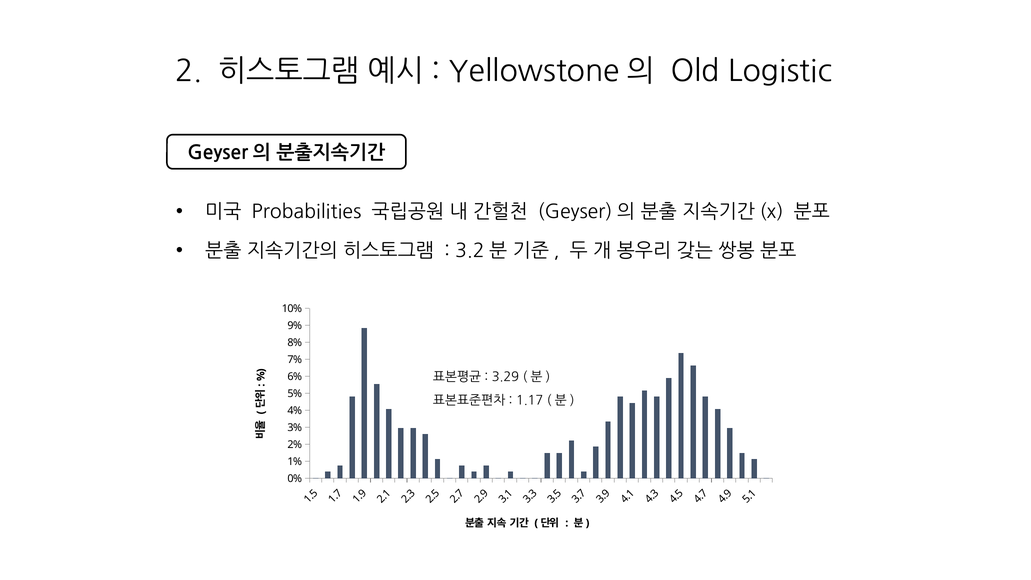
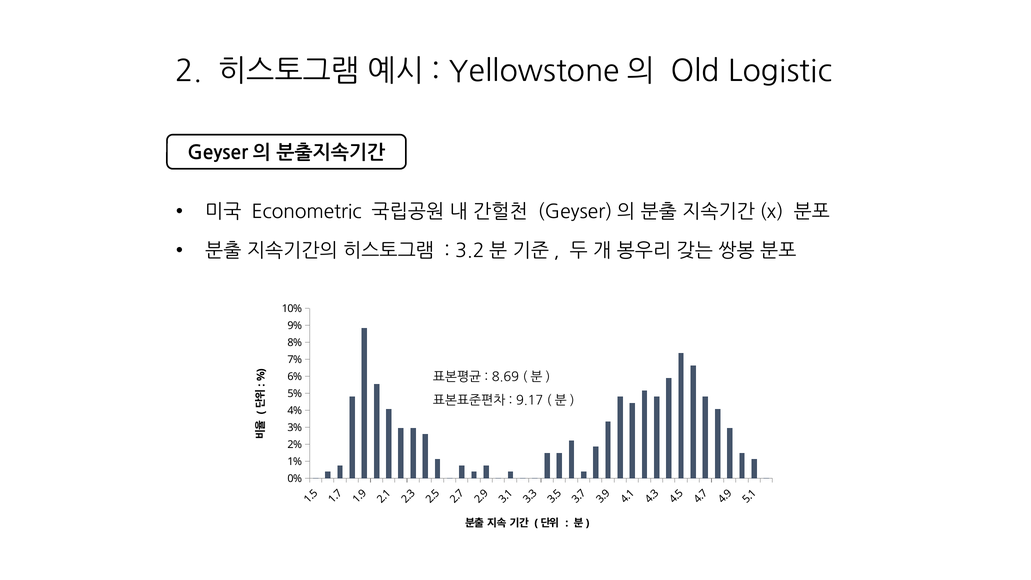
Probabilities: Probabilities -> Econometric (307, 212)
3.29: 3.29 -> 8.69 (505, 377)
1.17: 1.17 -> 9.17 (530, 400)
